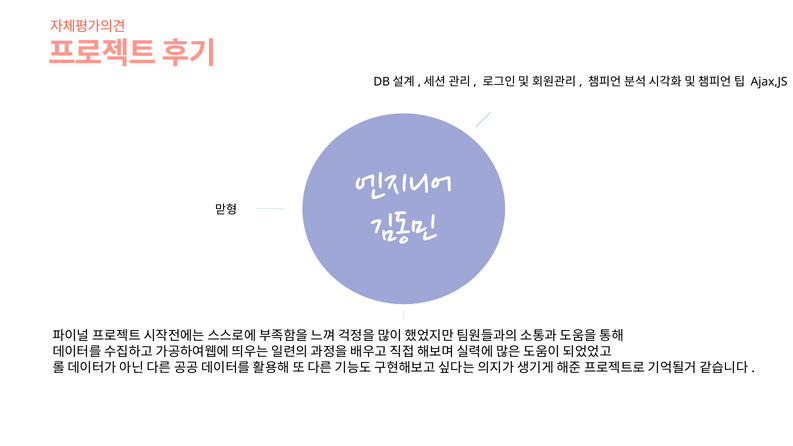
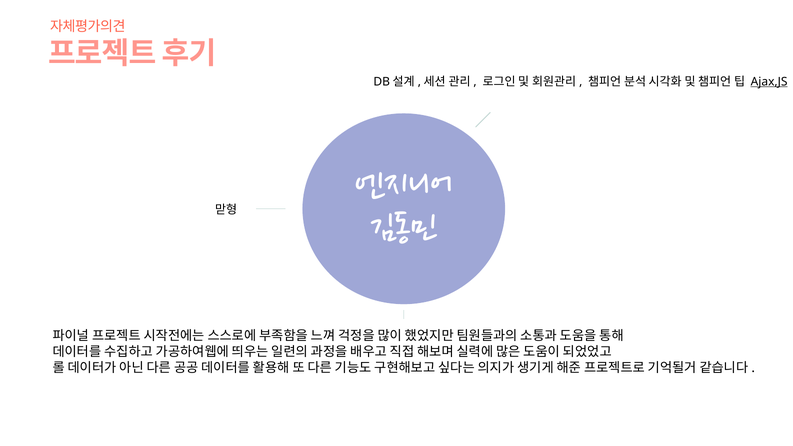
Ajax,JS underline: none -> present (769, 82)
